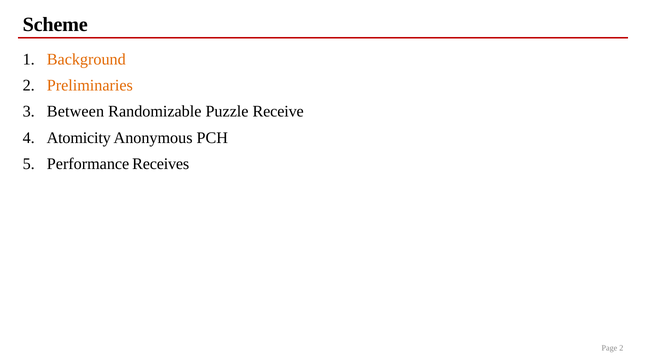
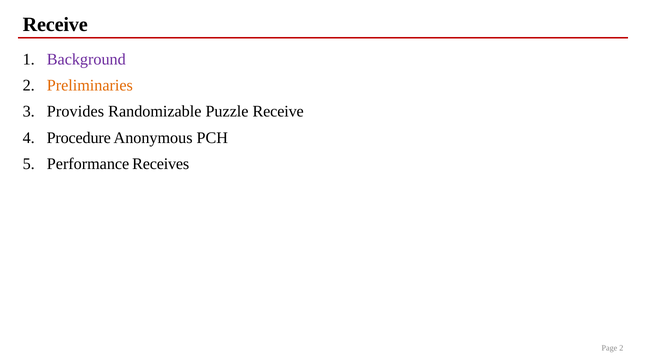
Scheme: Scheme -> Receive (55, 24)
Background colour: orange -> purple (86, 59)
Between: Between -> Provides (75, 111)
Atomicity: Atomicity -> Procedure (79, 137)
